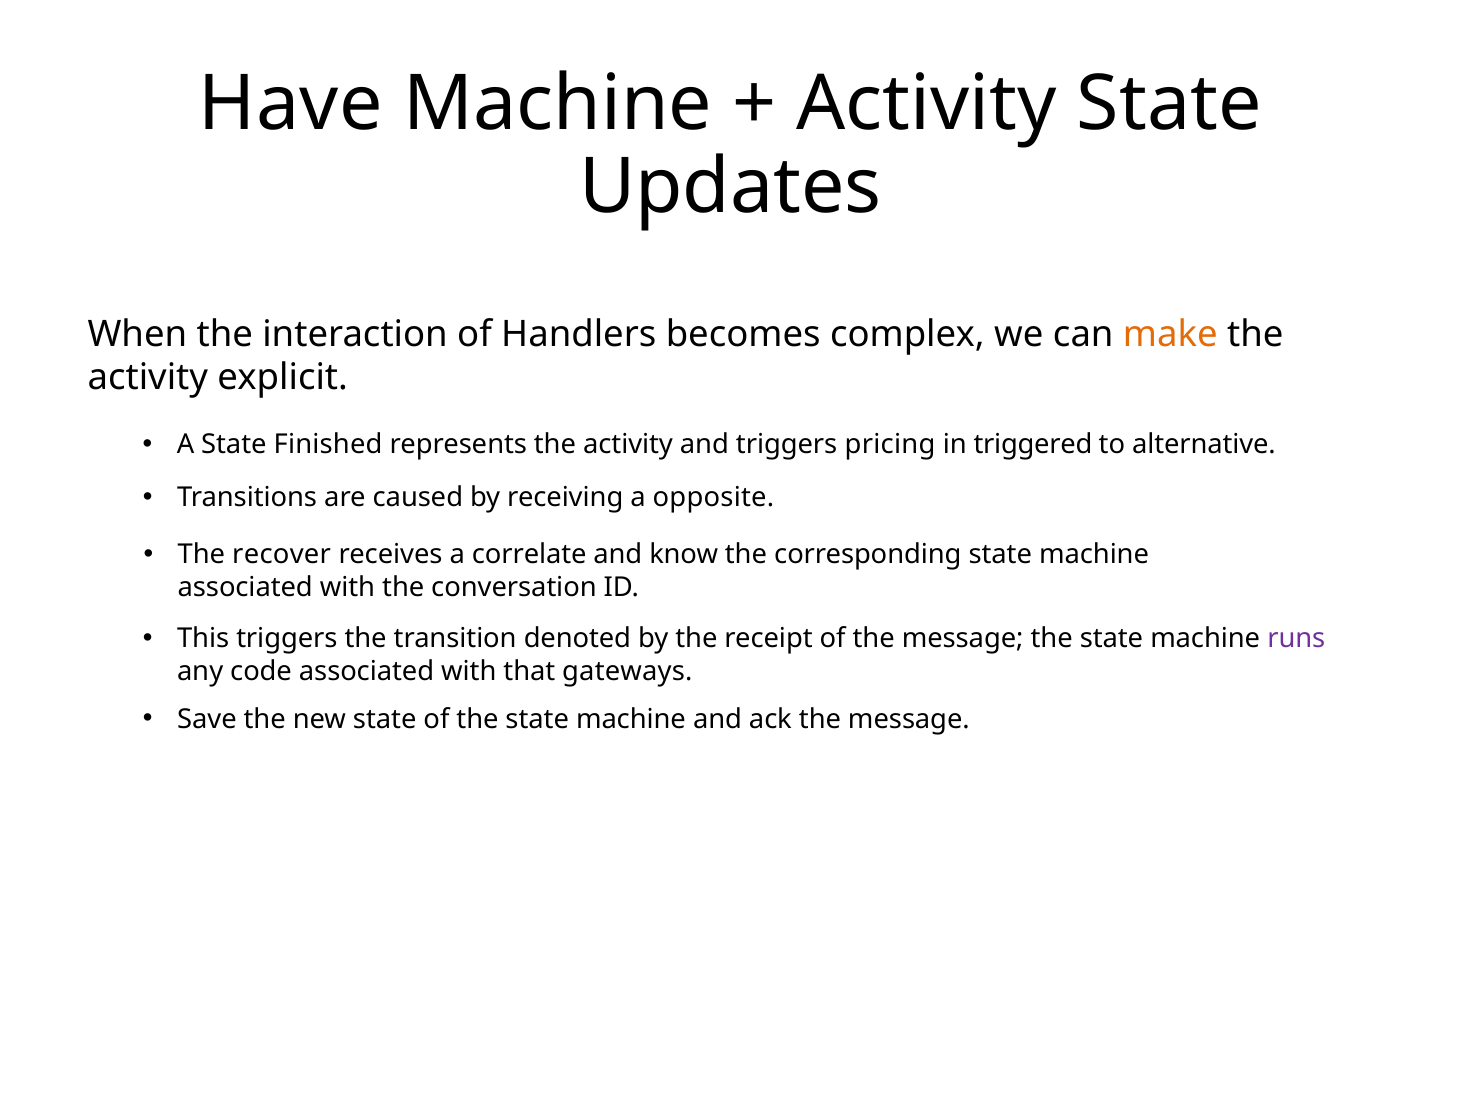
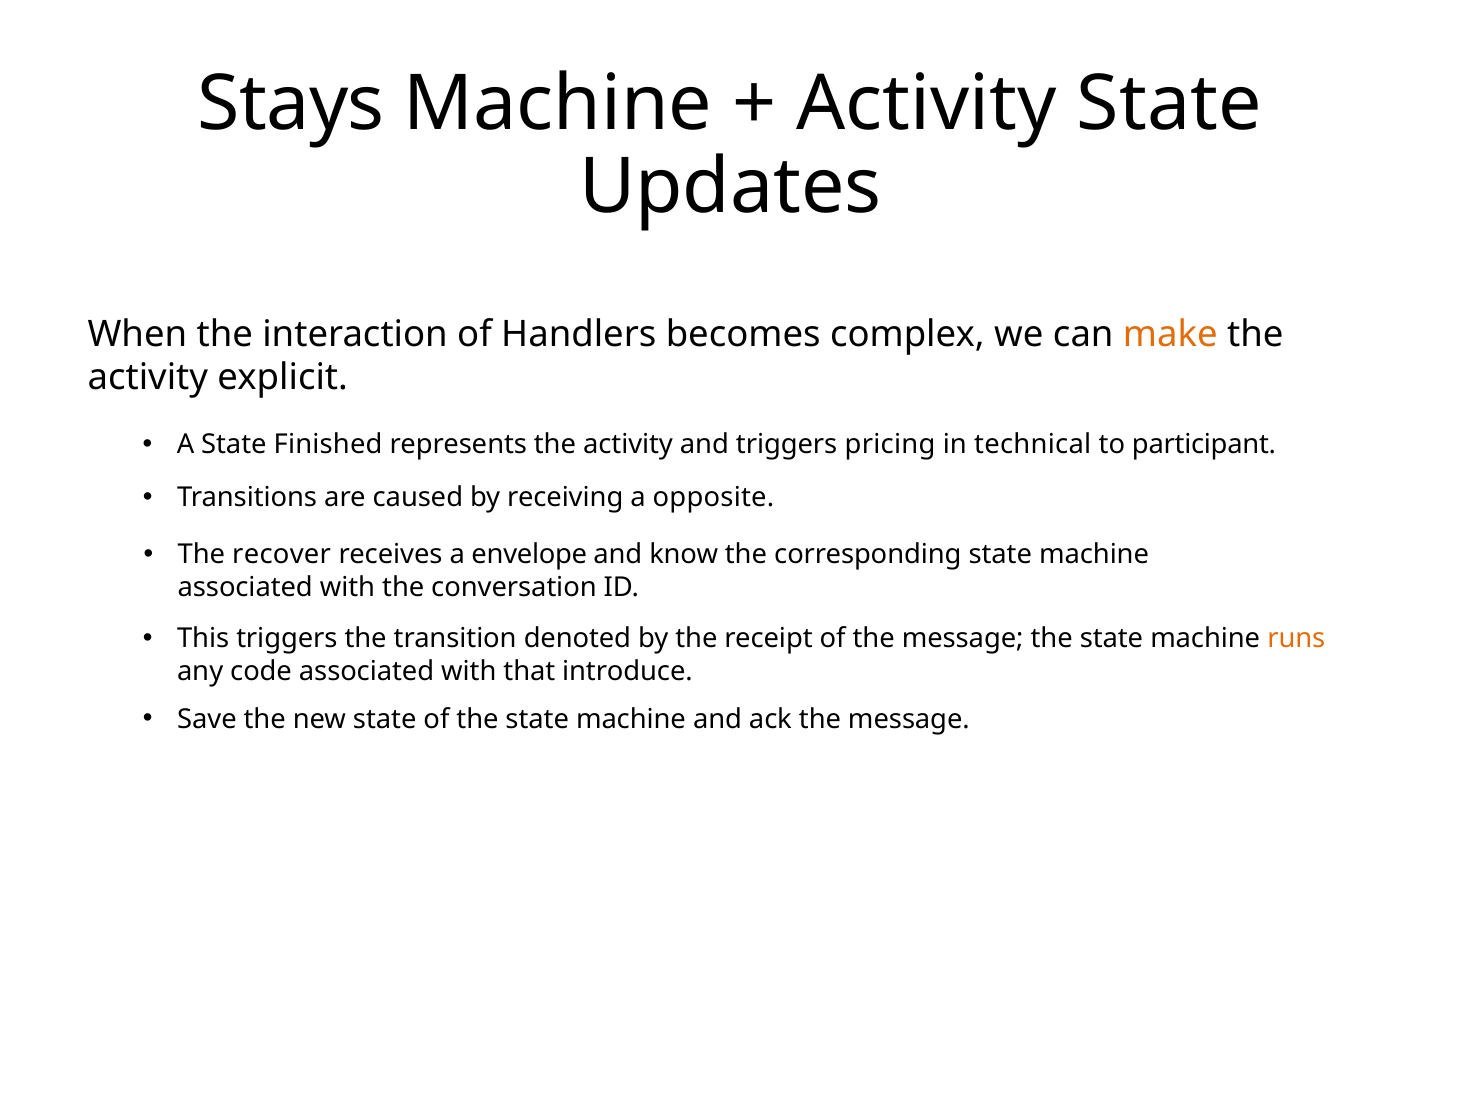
Have: Have -> Stays (291, 104)
triggered: triggered -> technical (1033, 445)
alternative: alternative -> participant (1204, 445)
correlate: correlate -> envelope (529, 555)
runs colour: purple -> orange (1296, 639)
gateways: gateways -> introduce (627, 672)
